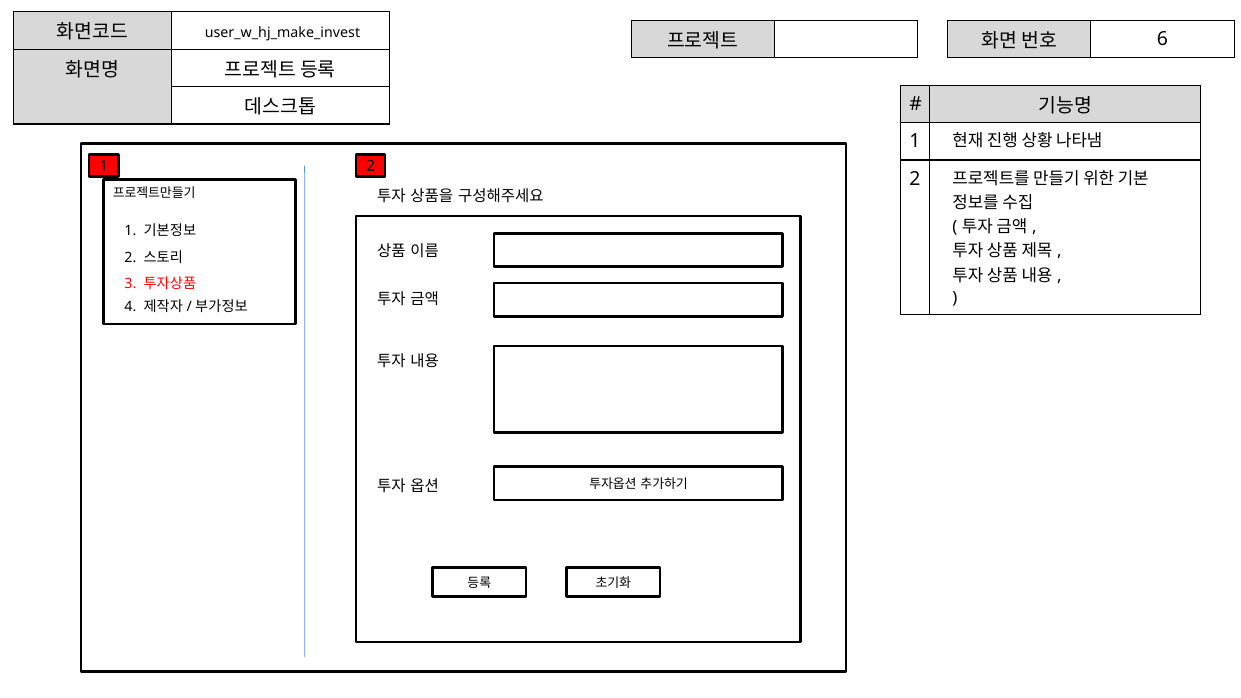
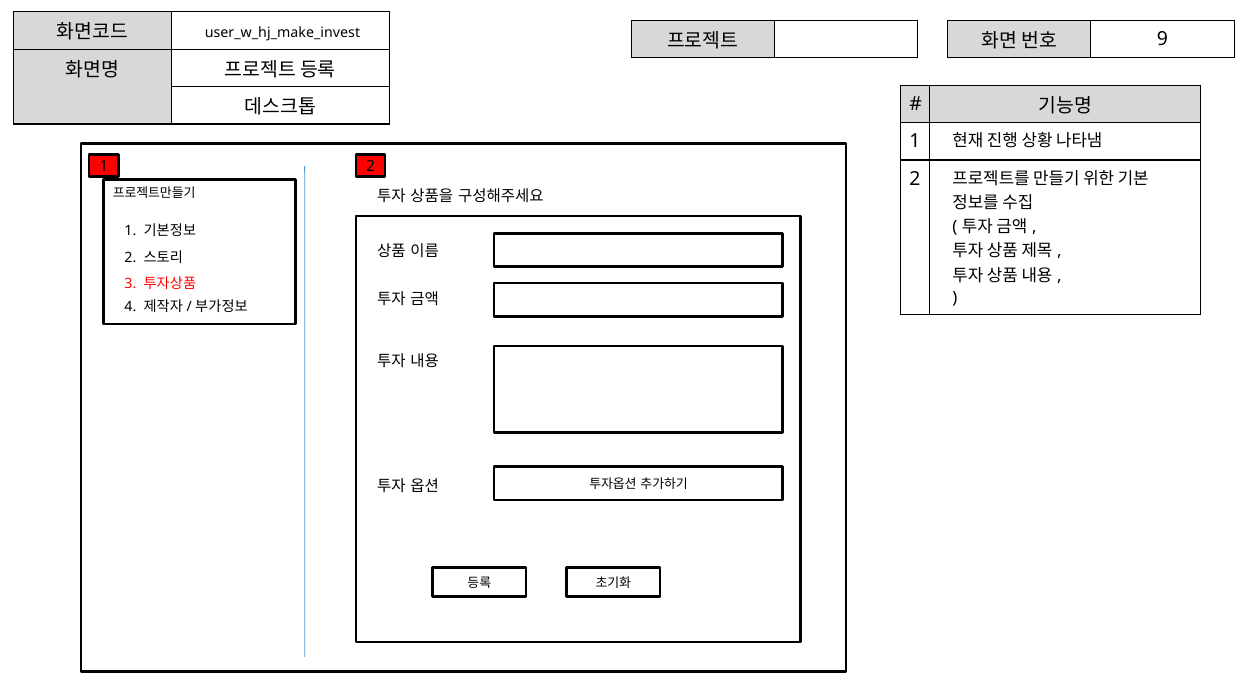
6: 6 -> 9 (1162, 39)
